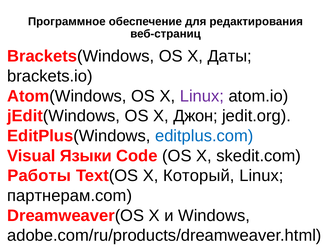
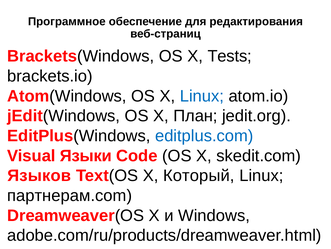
Даты: Даты -> Tests (230, 56)
Linux colour: purple -> blue (202, 96)
Джон: Джон -> План (195, 116)
Работы: Работы -> Языков (39, 175)
